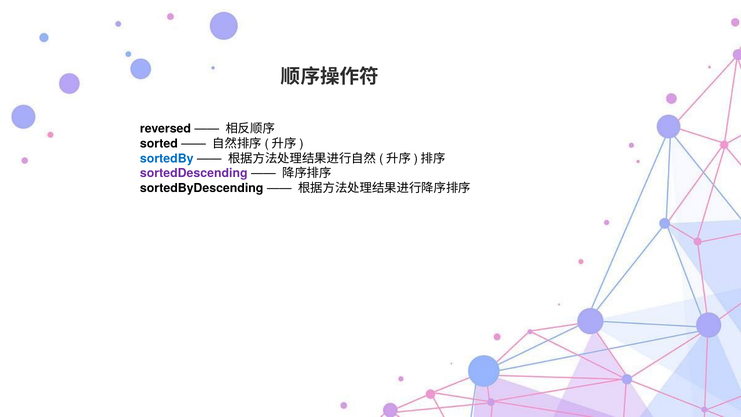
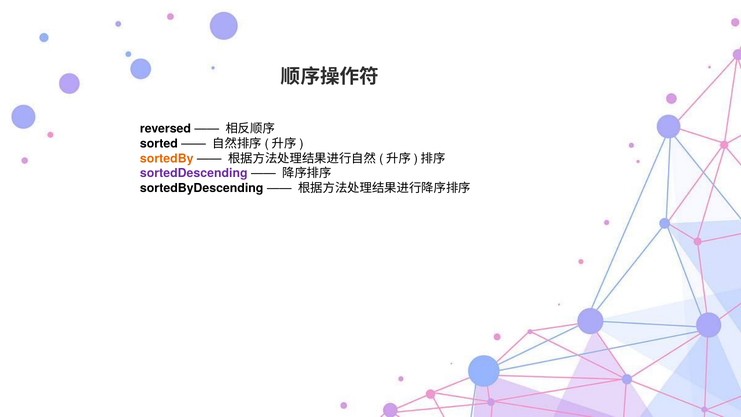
sortedBy colour: blue -> orange (167, 158)
